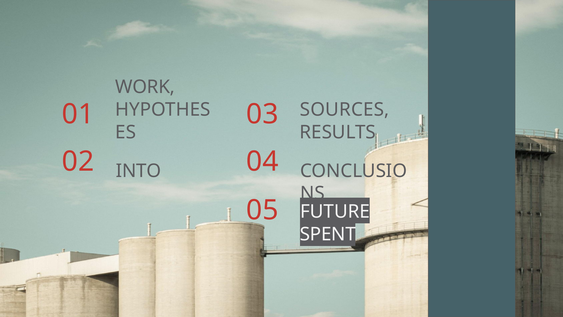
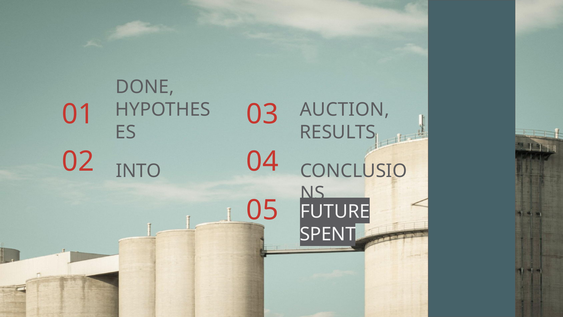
WORK: WORK -> DONE (145, 87)
SOURCES: SOURCES -> AUCTION (345, 110)
